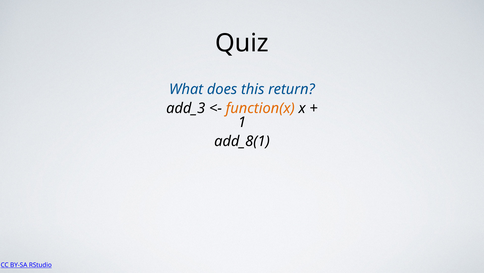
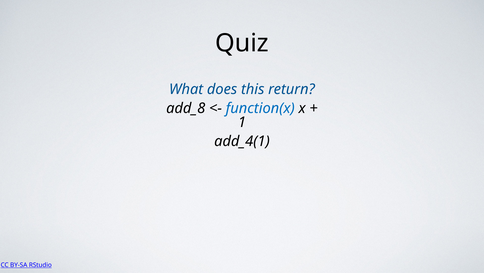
add_3: add_3 -> add_8 (186, 108)
function(x colour: orange -> blue (260, 108)
add_8(1: add_8(1 -> add_4(1 (242, 141)
